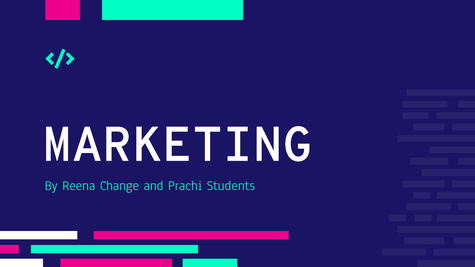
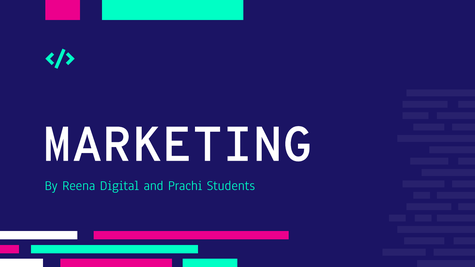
Change: Change -> Digital (119, 186)
